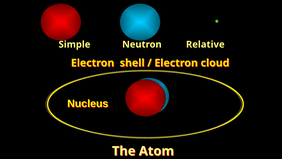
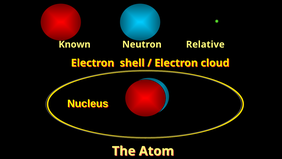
Simple: Simple -> Known (75, 44)
